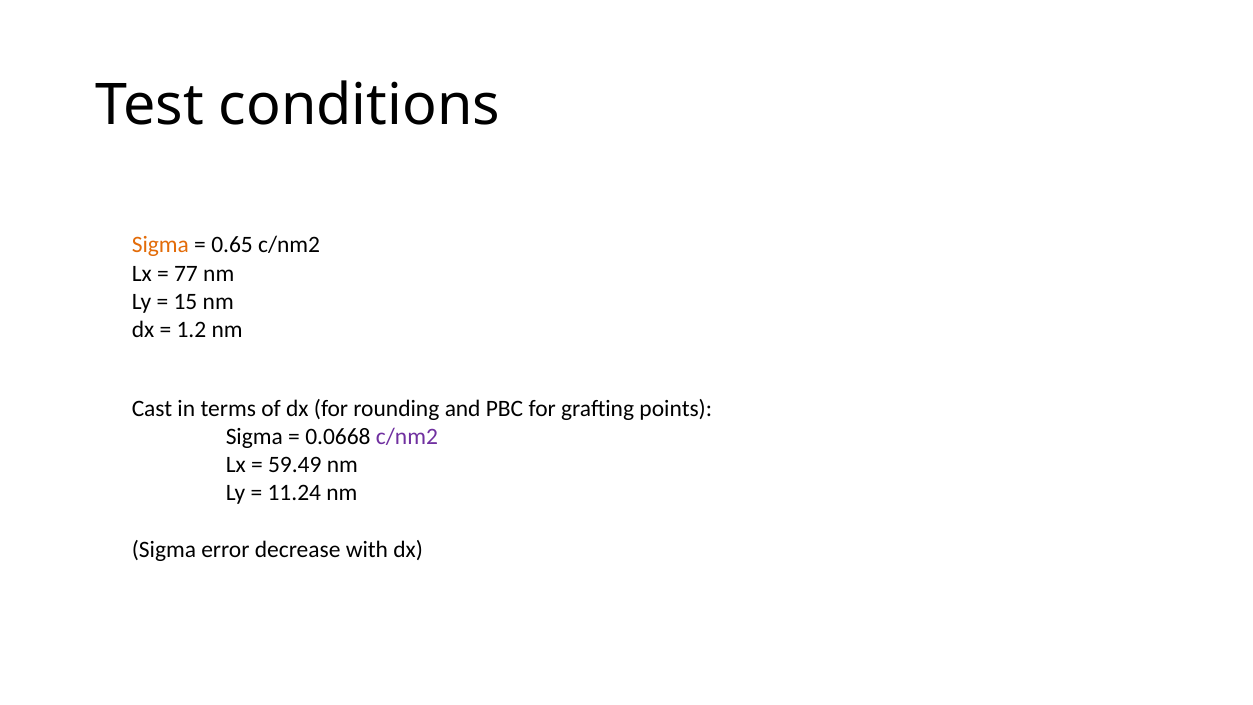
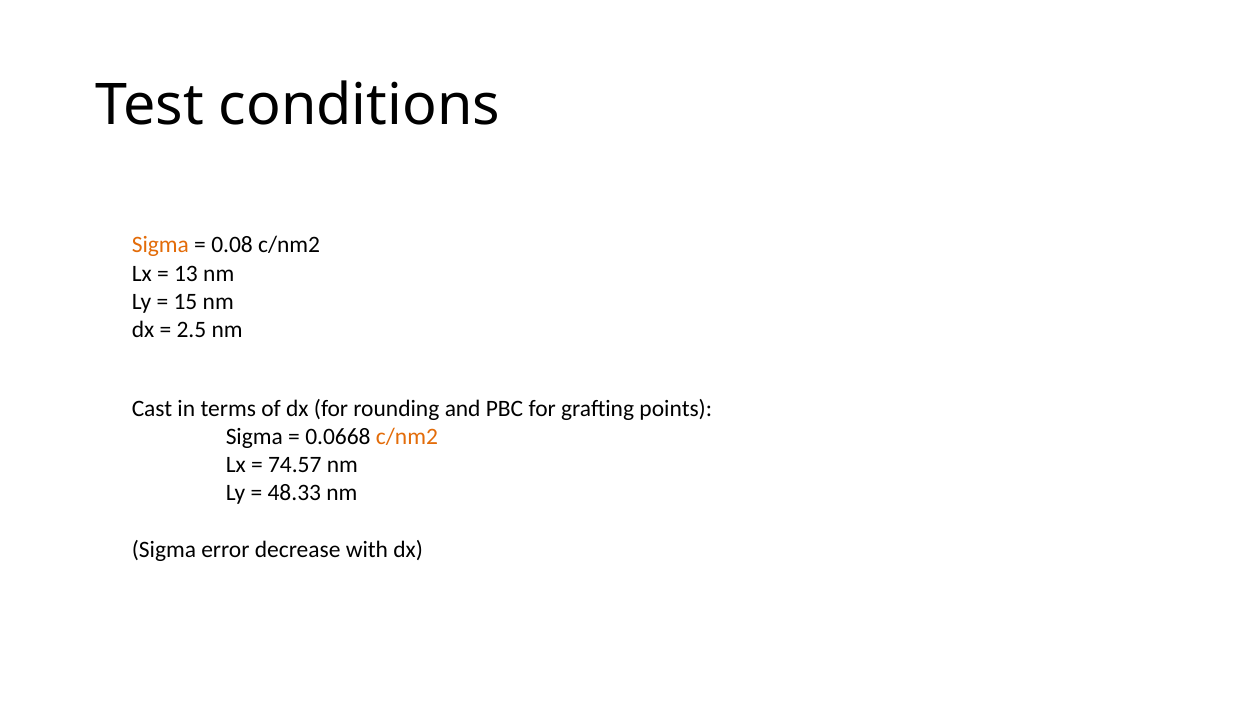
0.65: 0.65 -> 0.08 (232, 245)
77: 77 -> 13 (186, 273)
1.2: 1.2 -> 2.5 (191, 330)
c/nm2 colour: purple -> orange (407, 437)
59.49: 59.49 -> 74.57 (295, 465)
11.24: 11.24 -> 48.33 (294, 493)
